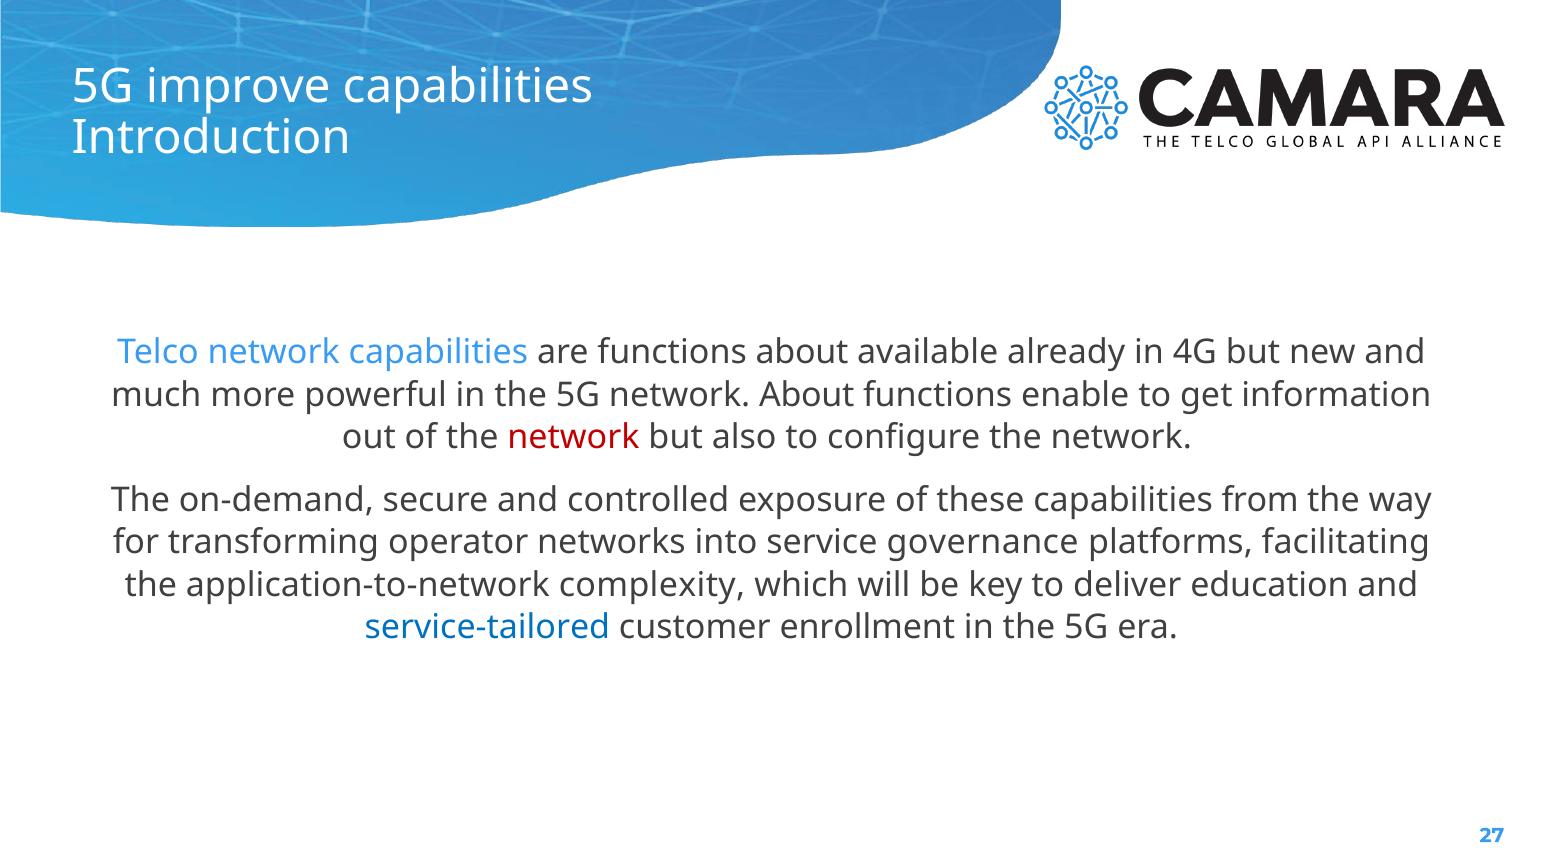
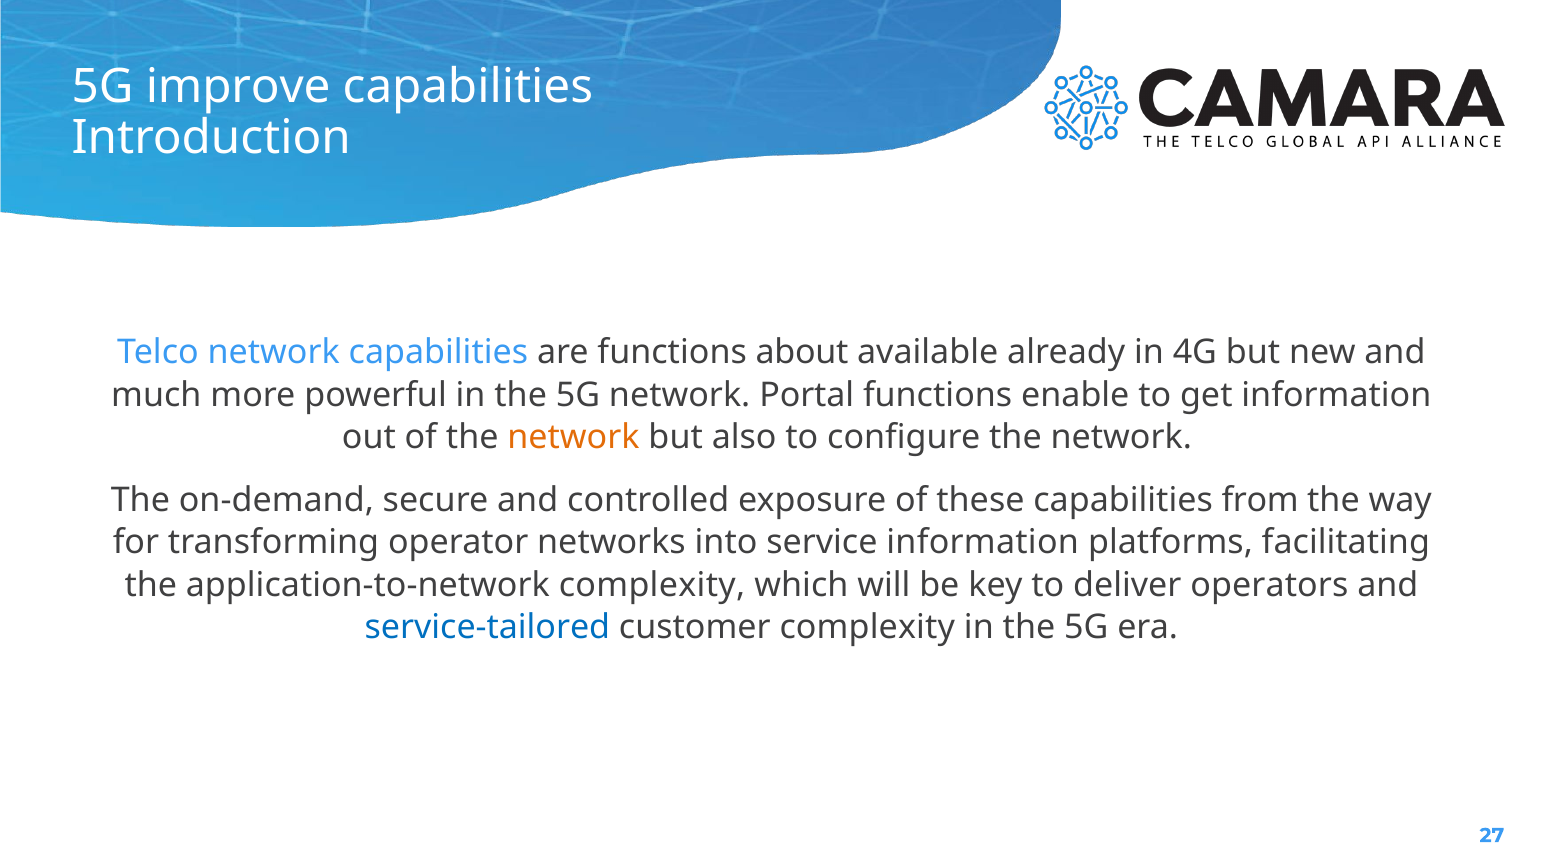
network About: About -> Portal (807, 395)
network colour: red -> orange (573, 438)
service governance: governance -> information (983, 543)
education: education -> operators (1269, 585)
customer enrollment: enrollment -> complexity (867, 628)
